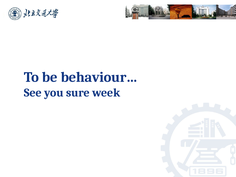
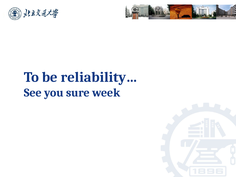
behaviour…: behaviour… -> reliability… (99, 77)
